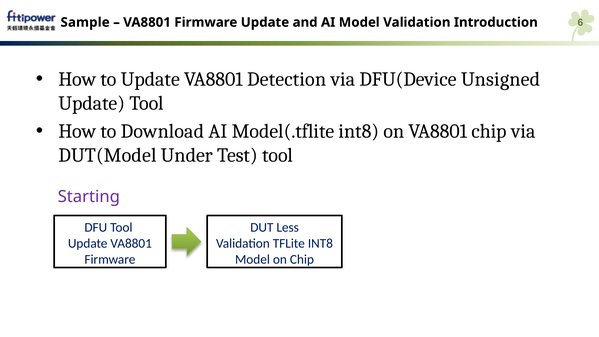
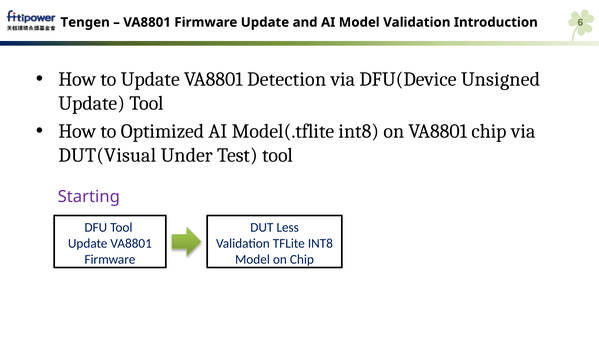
Sample: Sample -> Tengen (85, 22)
Download: Download -> Optimized (163, 131)
DUT(Model: DUT(Model -> DUT(Visual (107, 155)
